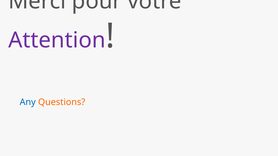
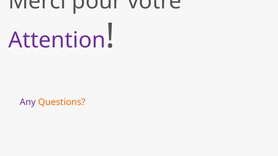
Any colour: blue -> purple (28, 102)
